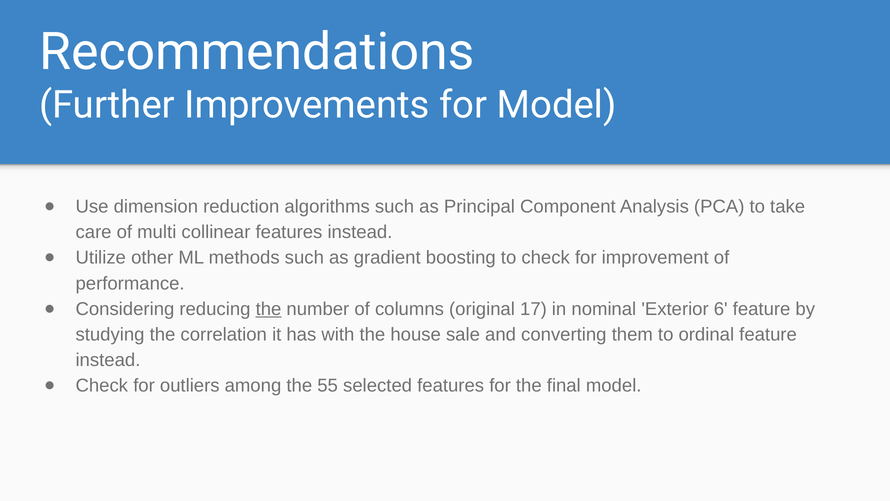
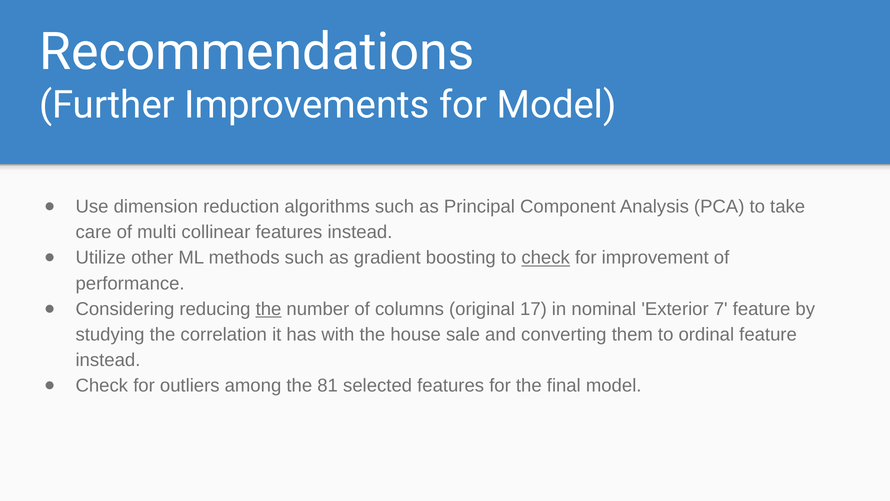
check underline: none -> present (546, 258)
6: 6 -> 7 (721, 309)
55: 55 -> 81 (328, 386)
